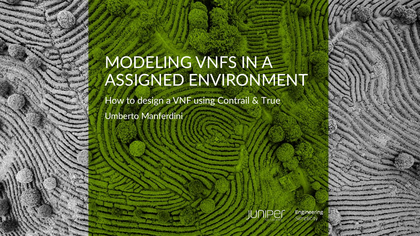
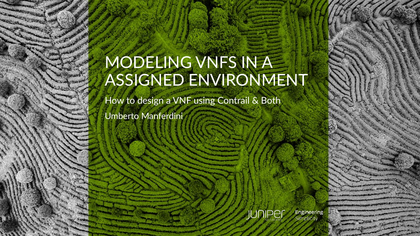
True: True -> Both (271, 101)
